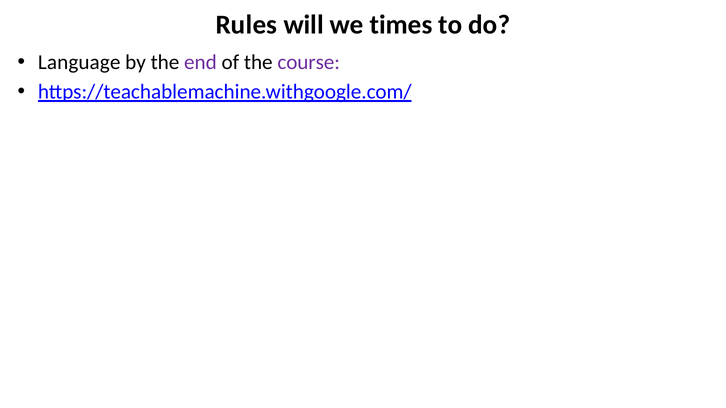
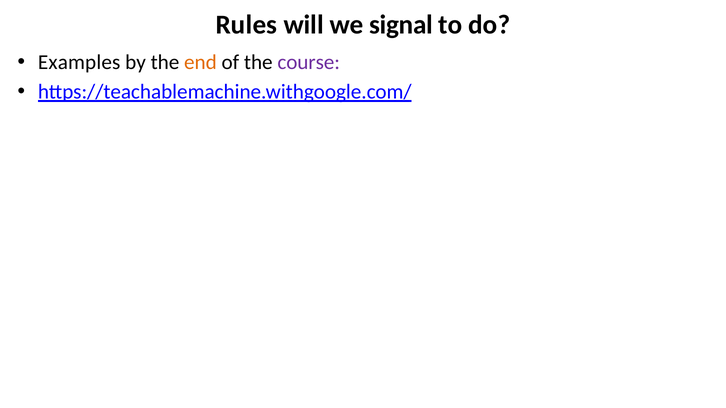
times: times -> signal (401, 25)
Language: Language -> Examples (79, 62)
end colour: purple -> orange (200, 62)
